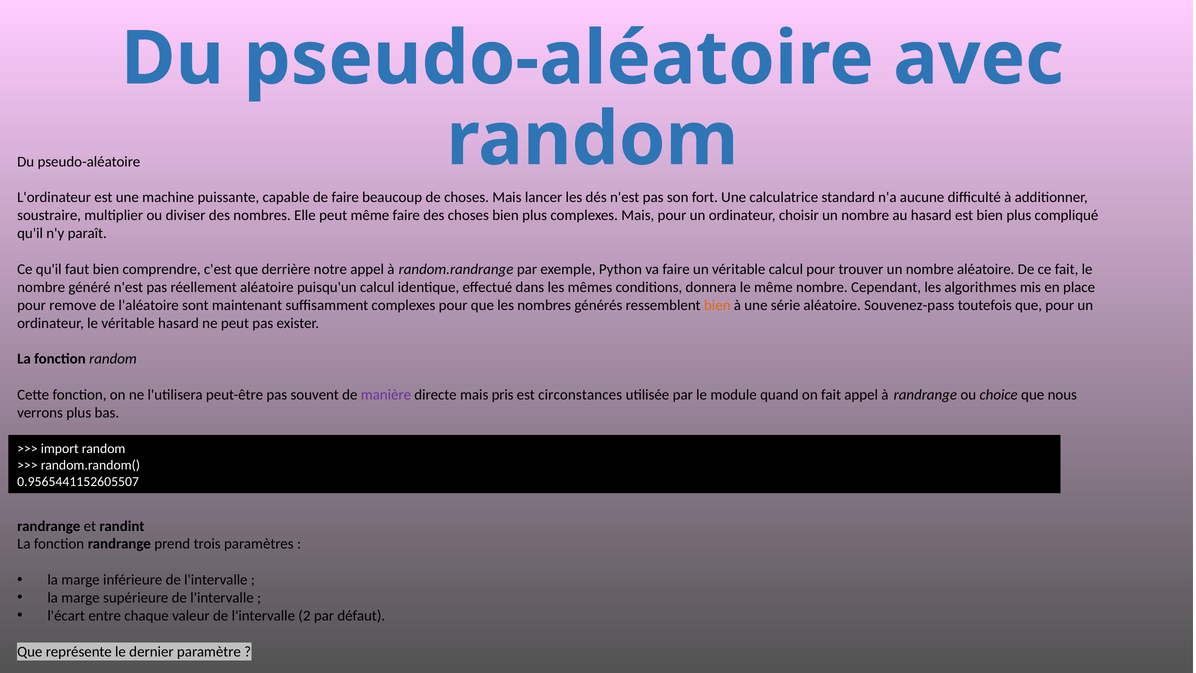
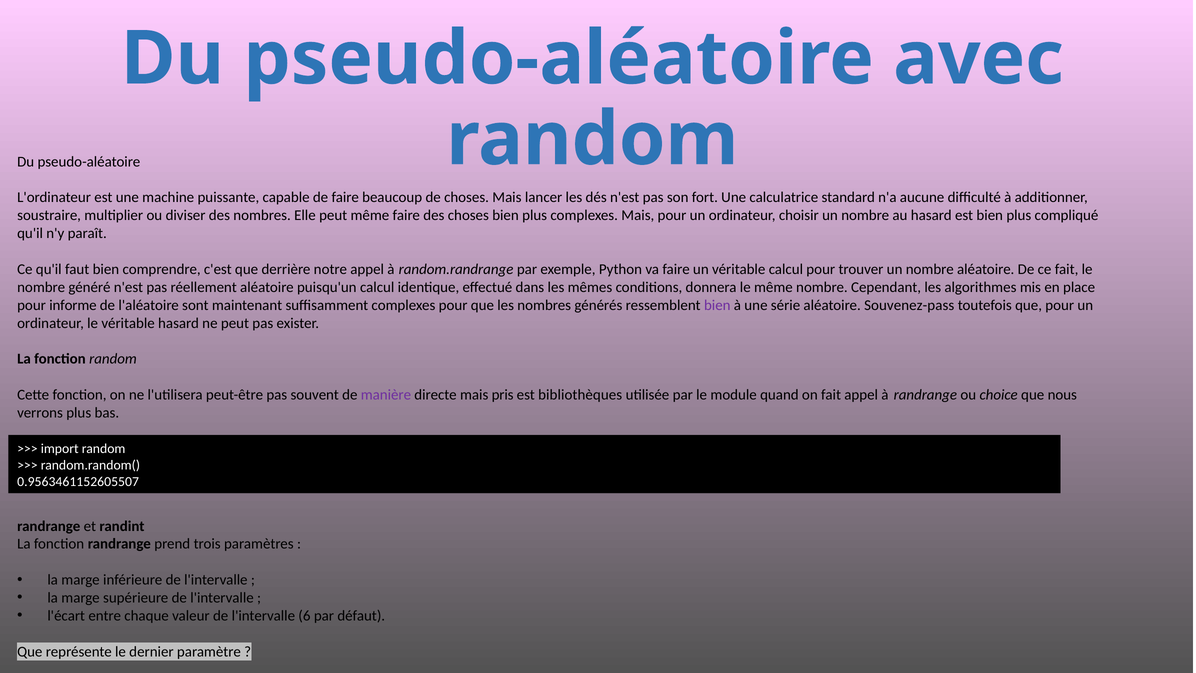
remove: remove -> informe (73, 305)
bien colour: orange -> purple (717, 305)
circonstances: circonstances -> bibliothèques (580, 395)
0.9565441152605507: 0.9565441152605507 -> 0.9563461152605507 (78, 481)
2: 2 -> 6 (304, 616)
